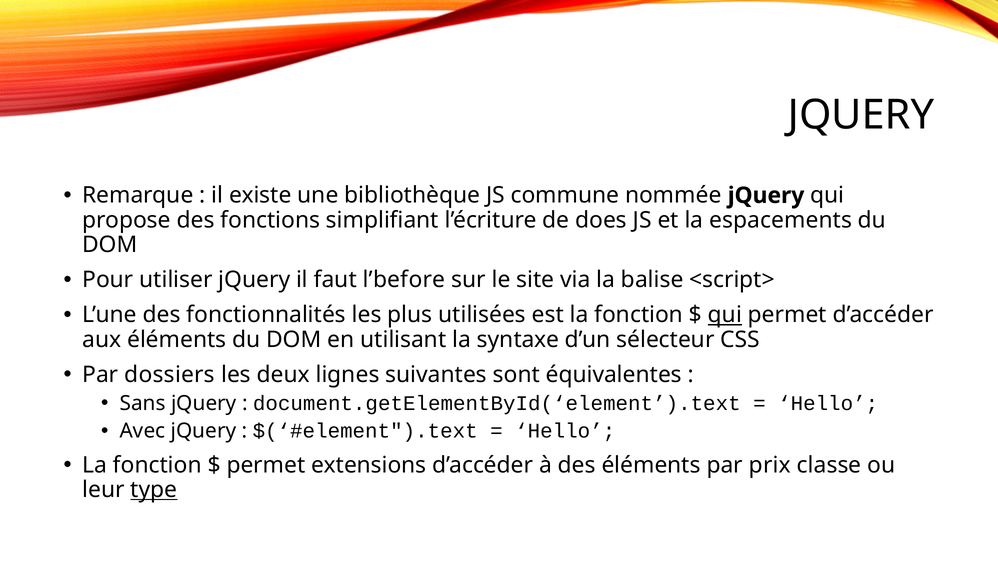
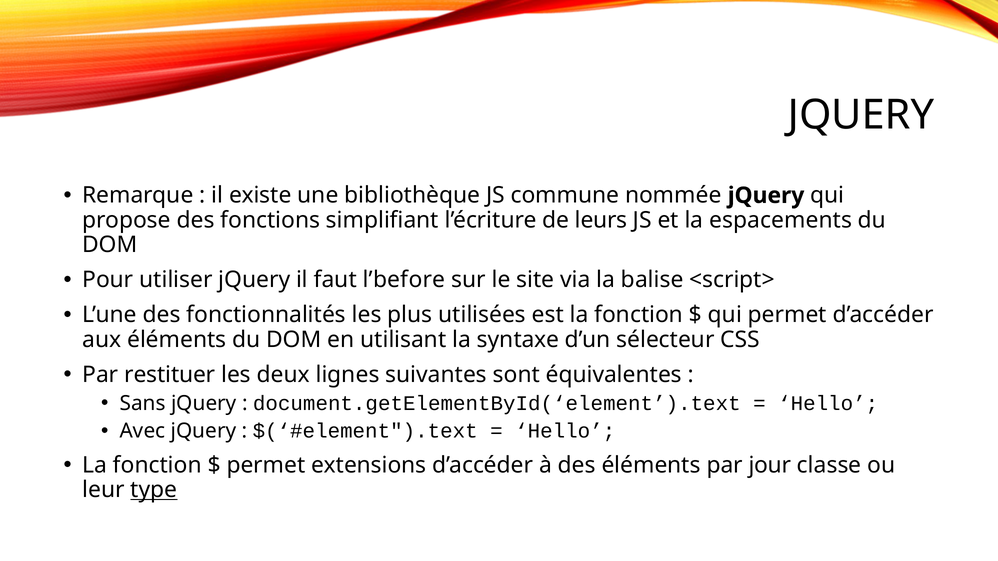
does: does -> leurs (601, 220)
qui underline: present -> none (725, 315)
dossiers: dossiers -> restituer (170, 375)
prix: prix -> jour (770, 465)
